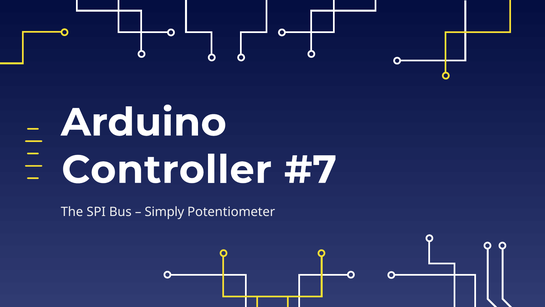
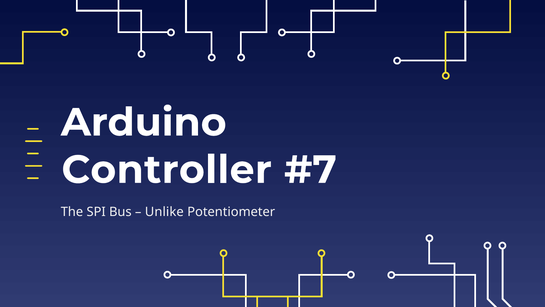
Simply: Simply -> Unlike (164, 212)
